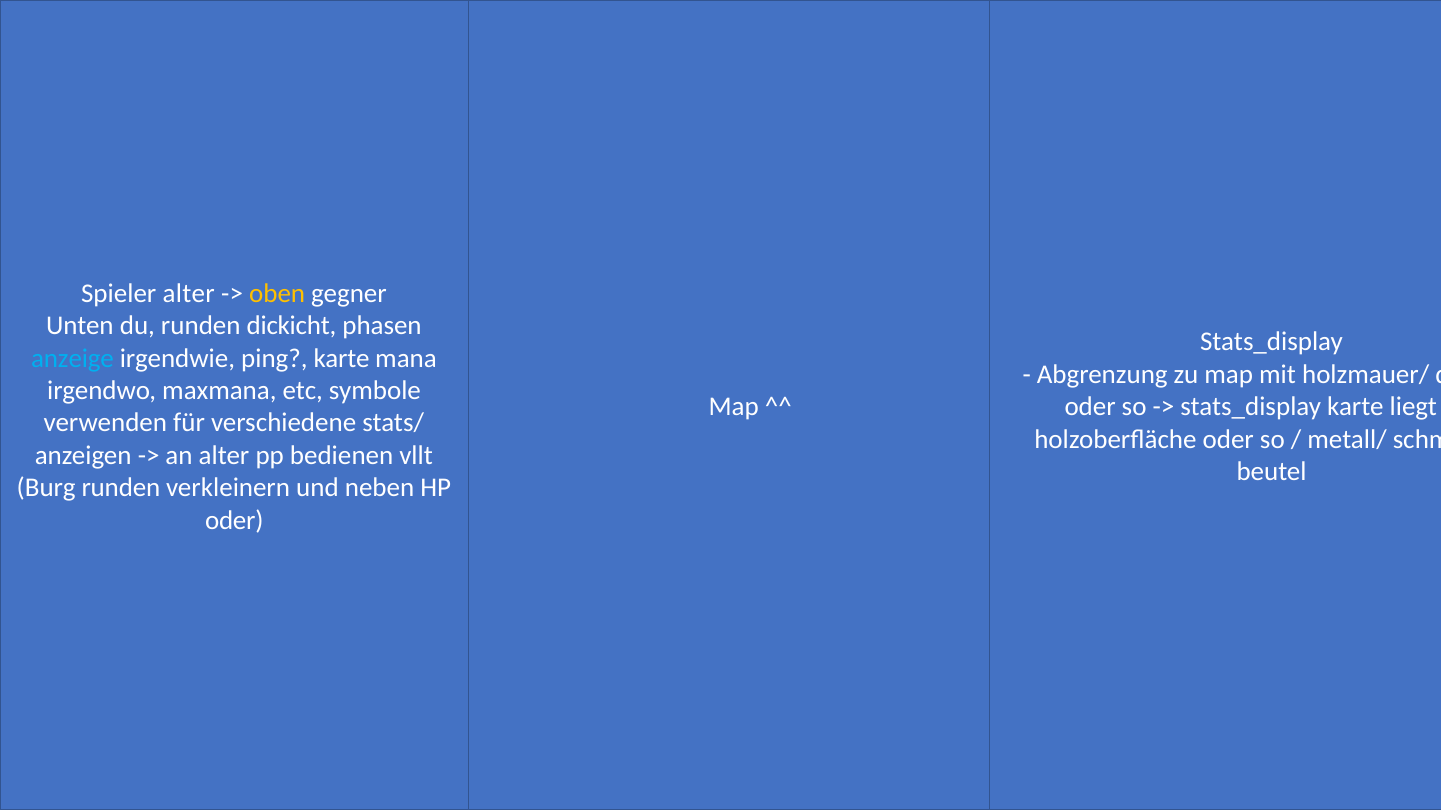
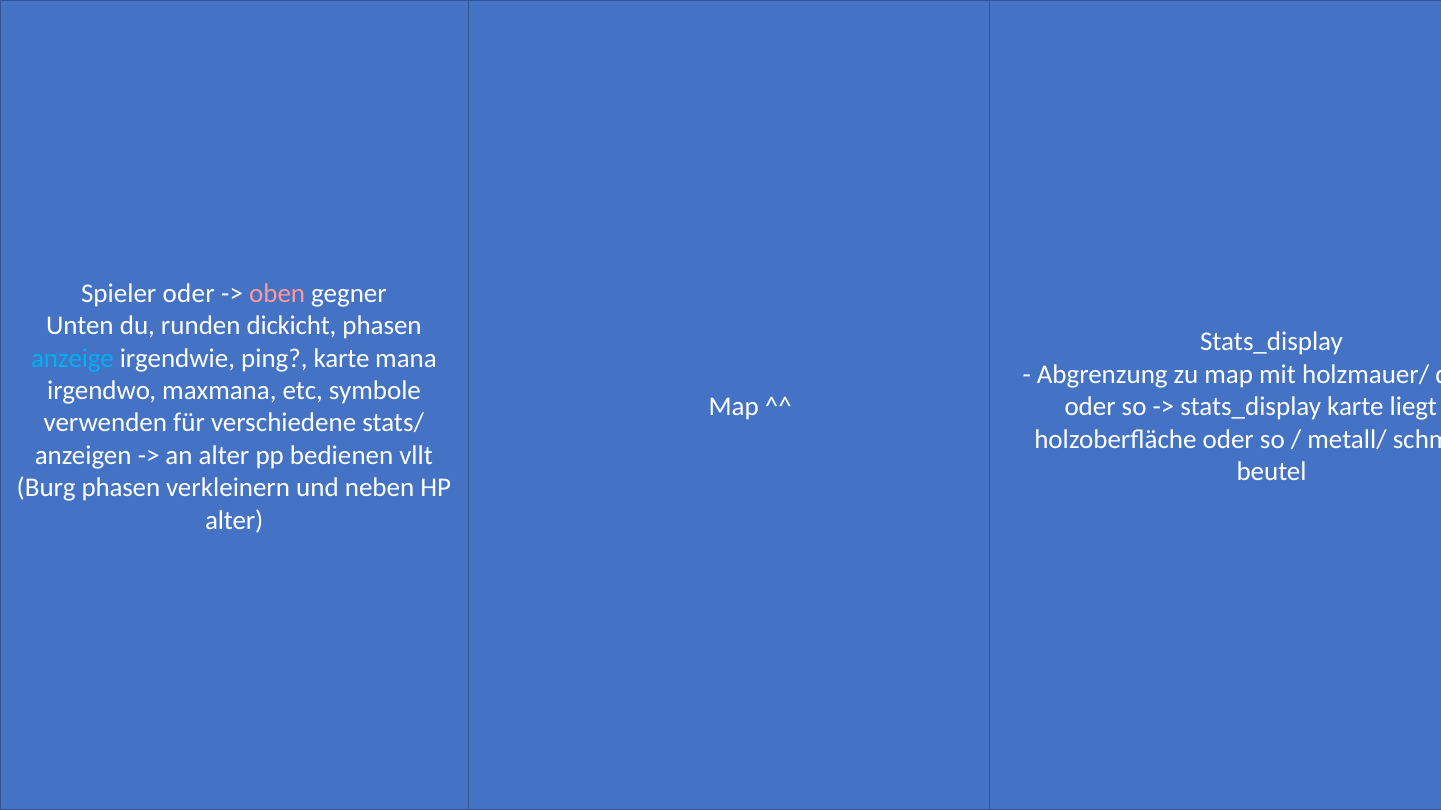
Spieler alter: alter -> oder (189, 294)
oben colour: yellow -> pink (277, 294)
Burg runden: runden -> phasen (121, 488)
oder: oder -> alter (234, 521)
